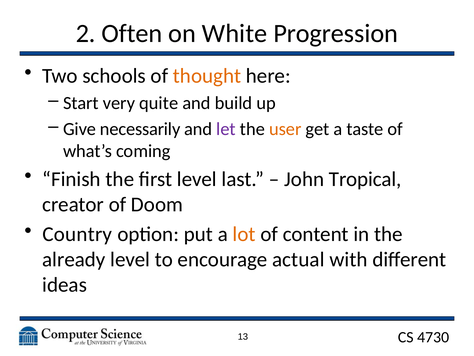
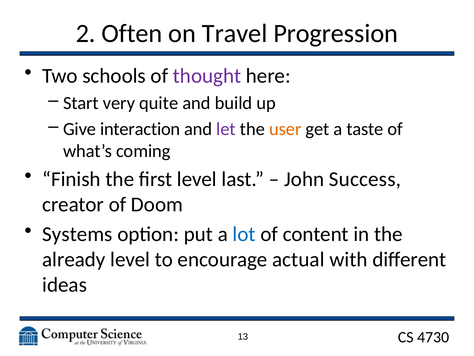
White: White -> Travel (235, 33)
thought colour: orange -> purple (207, 76)
necessarily: necessarily -> interaction (140, 129)
Tropical: Tropical -> Success (365, 179)
Country: Country -> Systems (77, 234)
lot colour: orange -> blue (244, 234)
